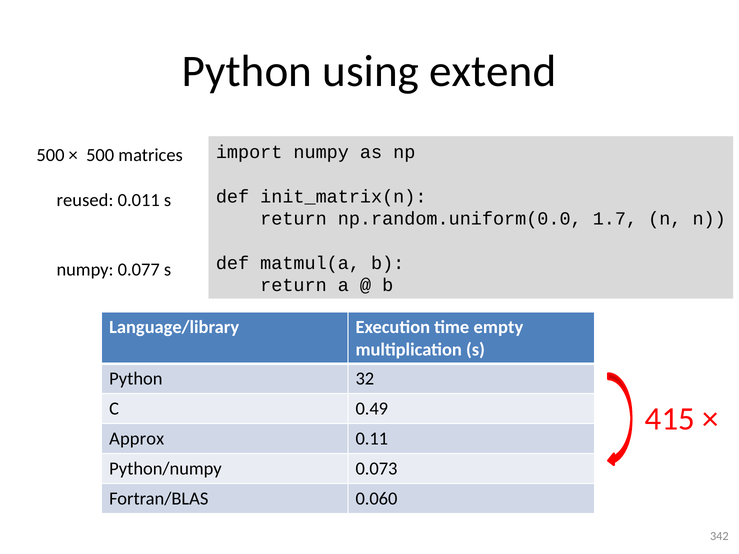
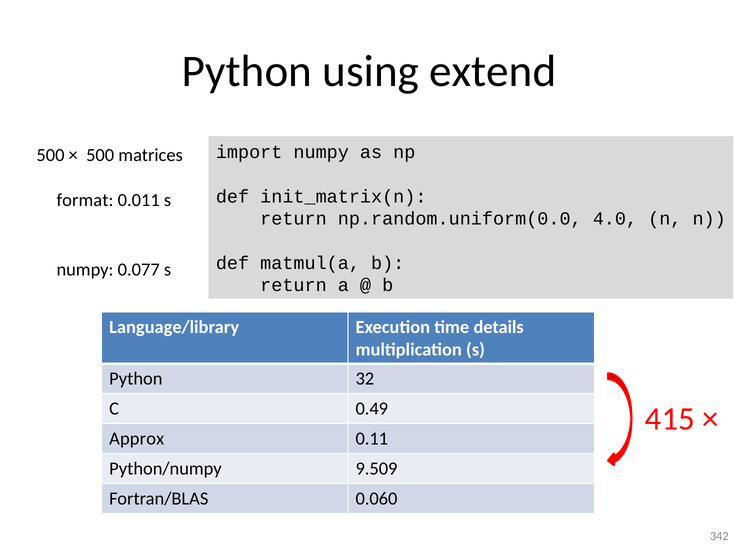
reused: reused -> format (85, 200)
1.7: 1.7 -> 4.0 (615, 219)
empty: empty -> details (499, 327)
0.073: 0.073 -> 9.509 (376, 469)
